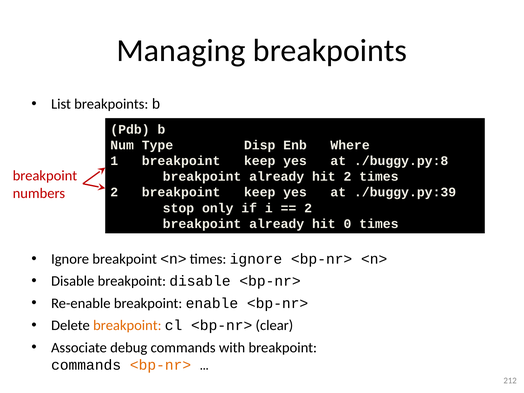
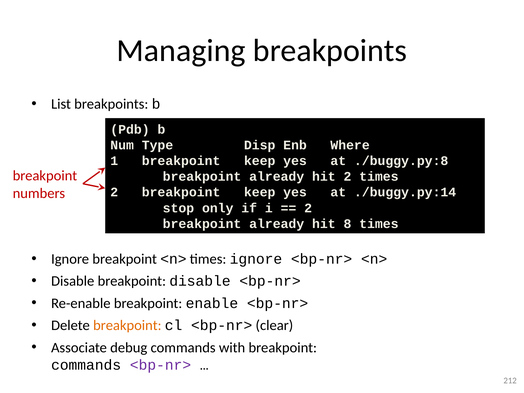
./buggy.py:39: ./buggy.py:39 -> ./buggy.py:14 (405, 192)
0: 0 -> 8 (347, 224)
<bp-nr> colour: orange -> purple (160, 365)
